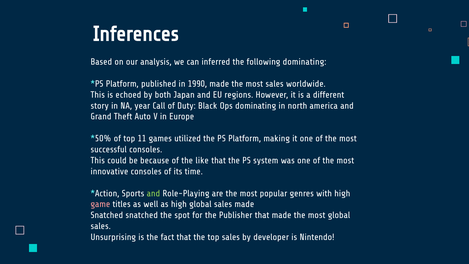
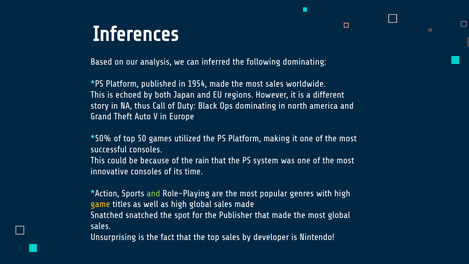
1990: 1990 -> 1954 (197, 84)
year: year -> thus (142, 106)
11: 11 -> 50 (142, 138)
like: like -> rain (202, 160)
game colour: pink -> yellow (100, 204)
